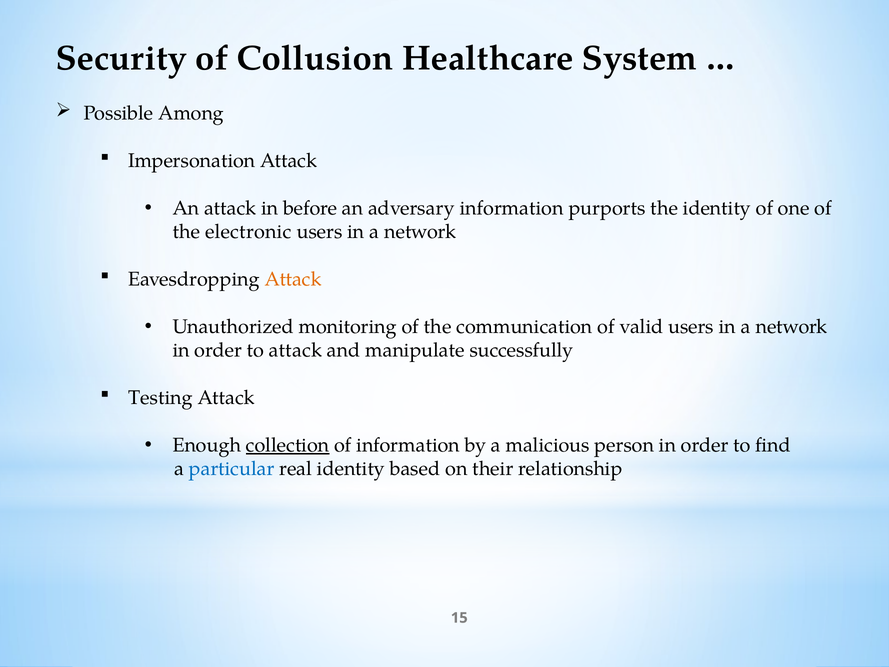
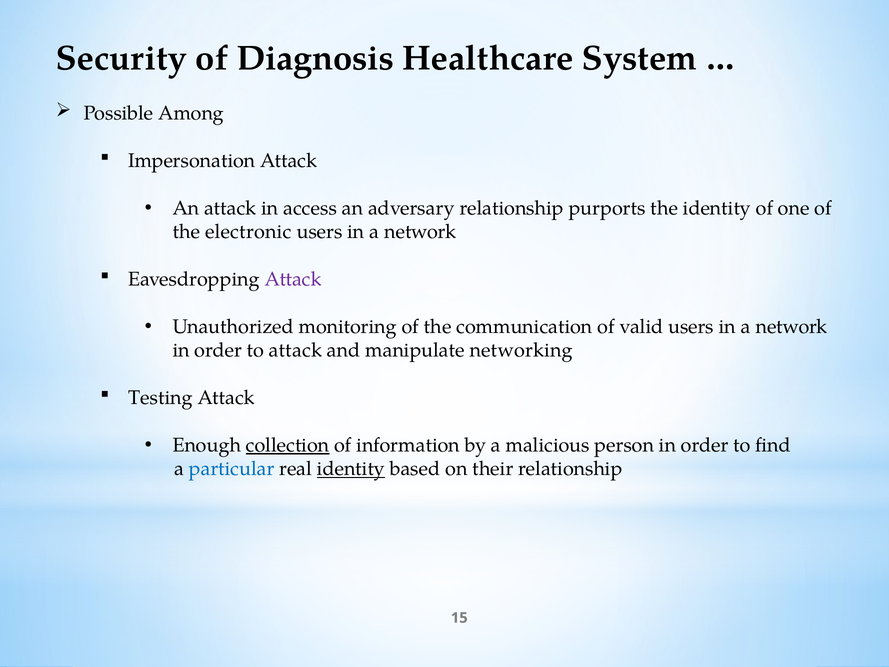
Collusion: Collusion -> Diagnosis (315, 58)
before: before -> access (310, 208)
adversary information: information -> relationship (512, 208)
Attack colour: orange -> purple (293, 279)
successfully: successfully -> networking (521, 350)
identity underline: none -> present (351, 469)
